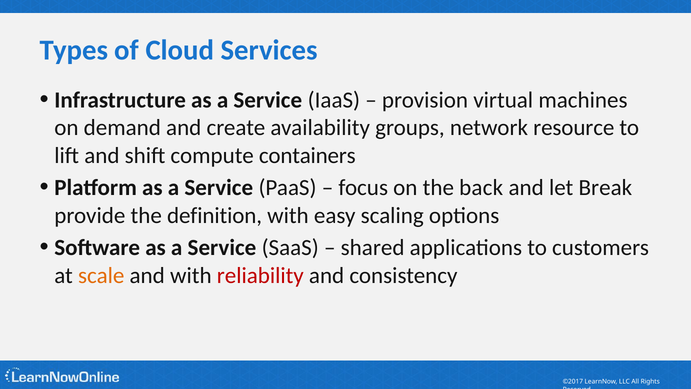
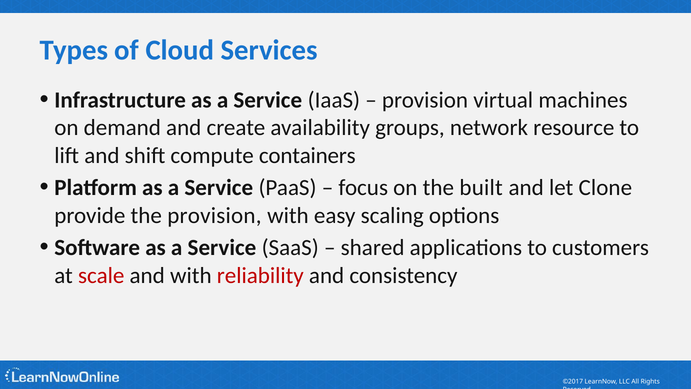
back: back -> built (481, 188)
Break: Break -> Clone (605, 188)
the definition: definition -> provision (214, 215)
scale colour: orange -> red (101, 275)
